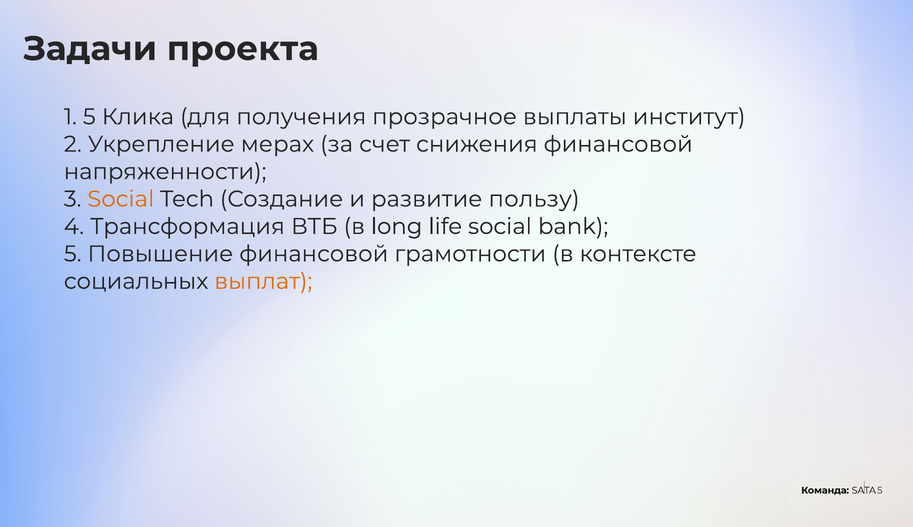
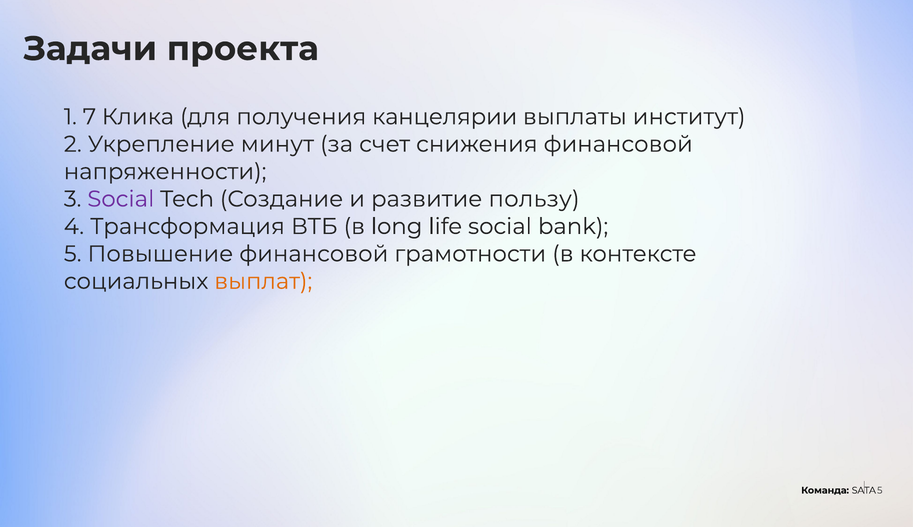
1 5: 5 -> 7 (89, 117)
прозрачное: прозрачное -> канцелярии (445, 117)
мерах: мерах -> минут (277, 144)
Social colour: orange -> purple (121, 199)
